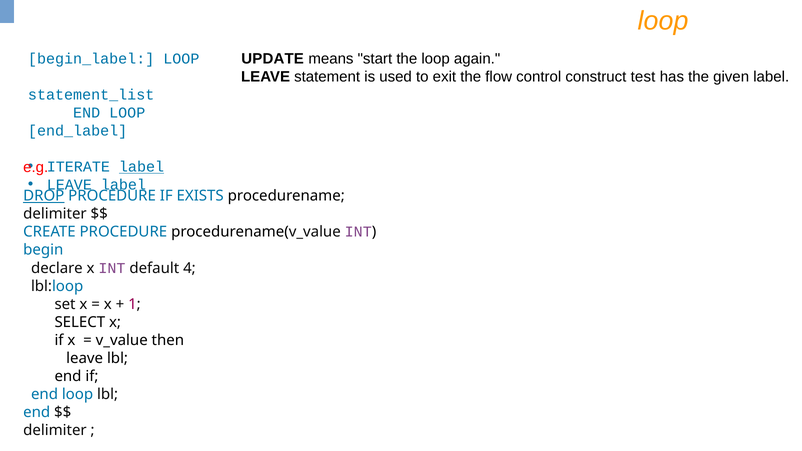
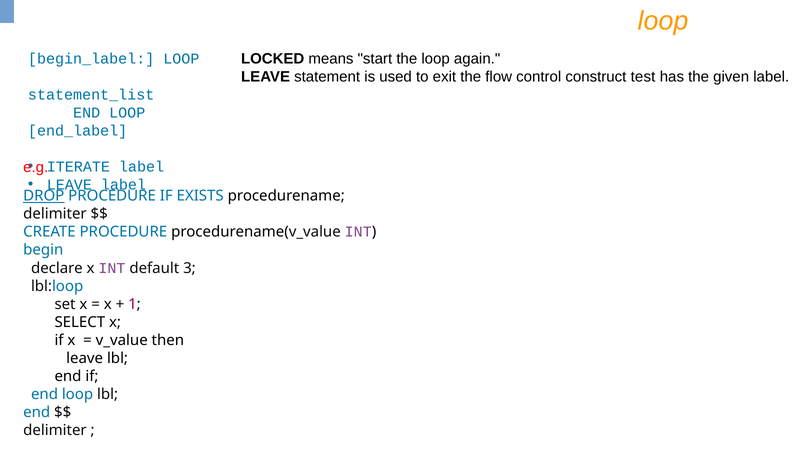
UPDATE: UPDATE -> LOCKED (273, 59)
label underline: present -> none (142, 167)
4: 4 -> 3 (189, 268)
